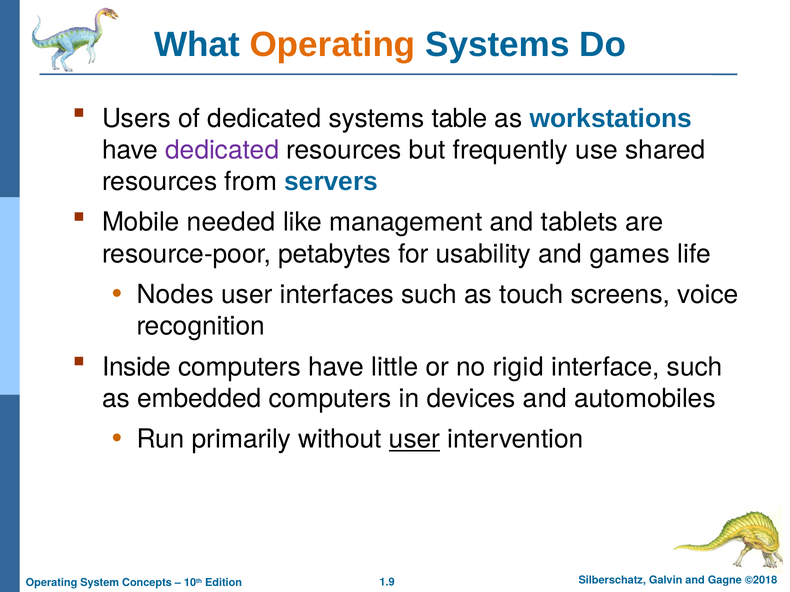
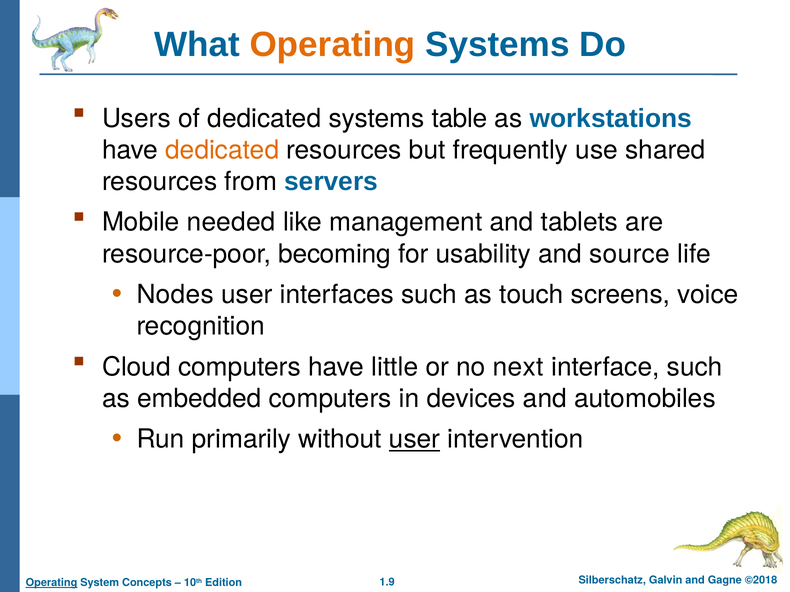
dedicated colour: purple -> orange (222, 150)
petabytes: petabytes -> becoming (335, 254)
games: games -> source (630, 254)
Inside: Inside -> Cloud (136, 367)
rigid: rigid -> next (518, 367)
Operating underline: none -> present (52, 583)
